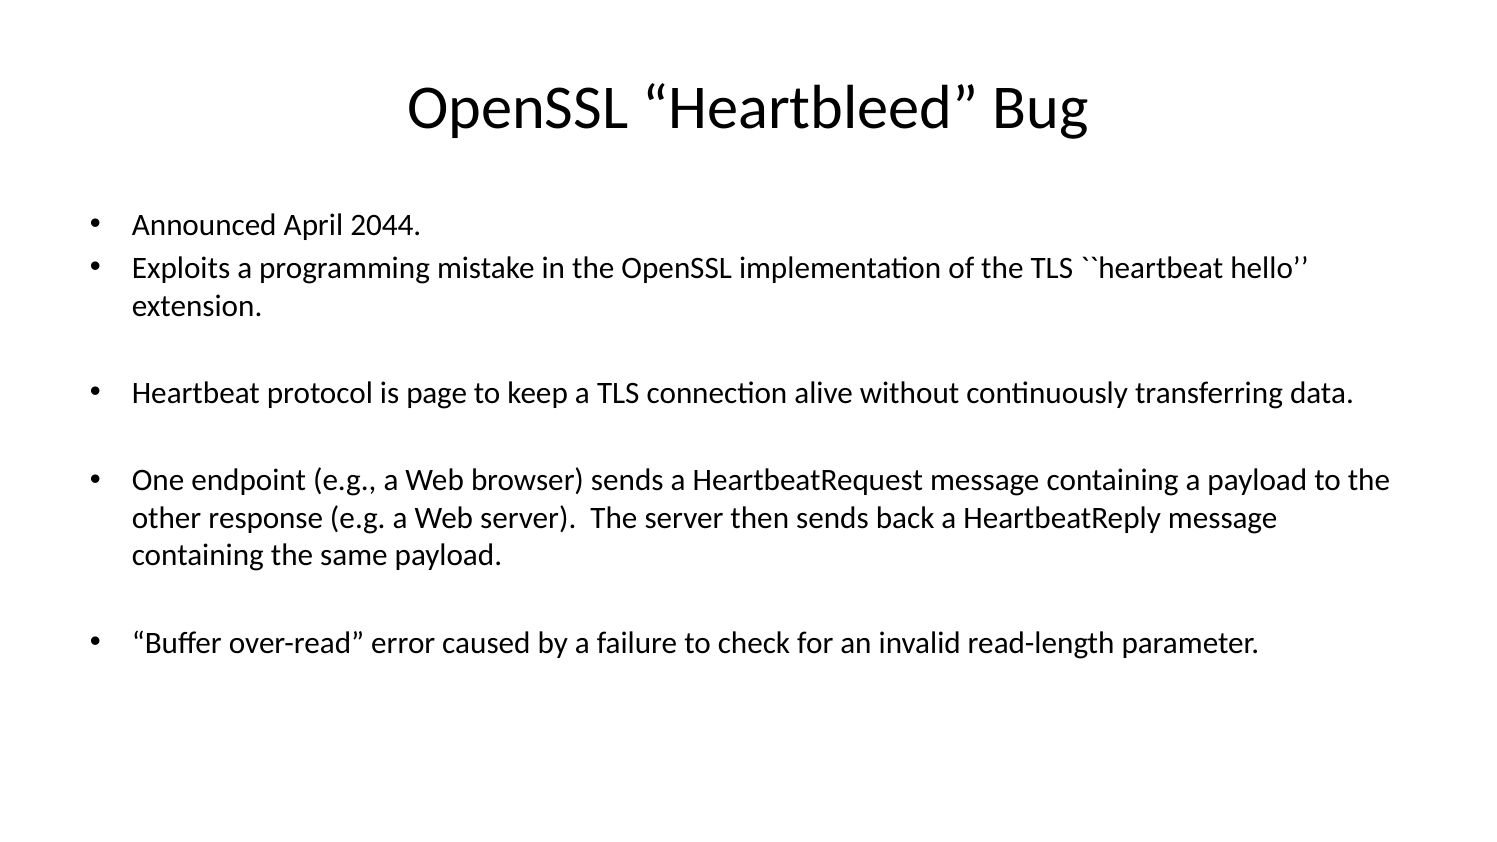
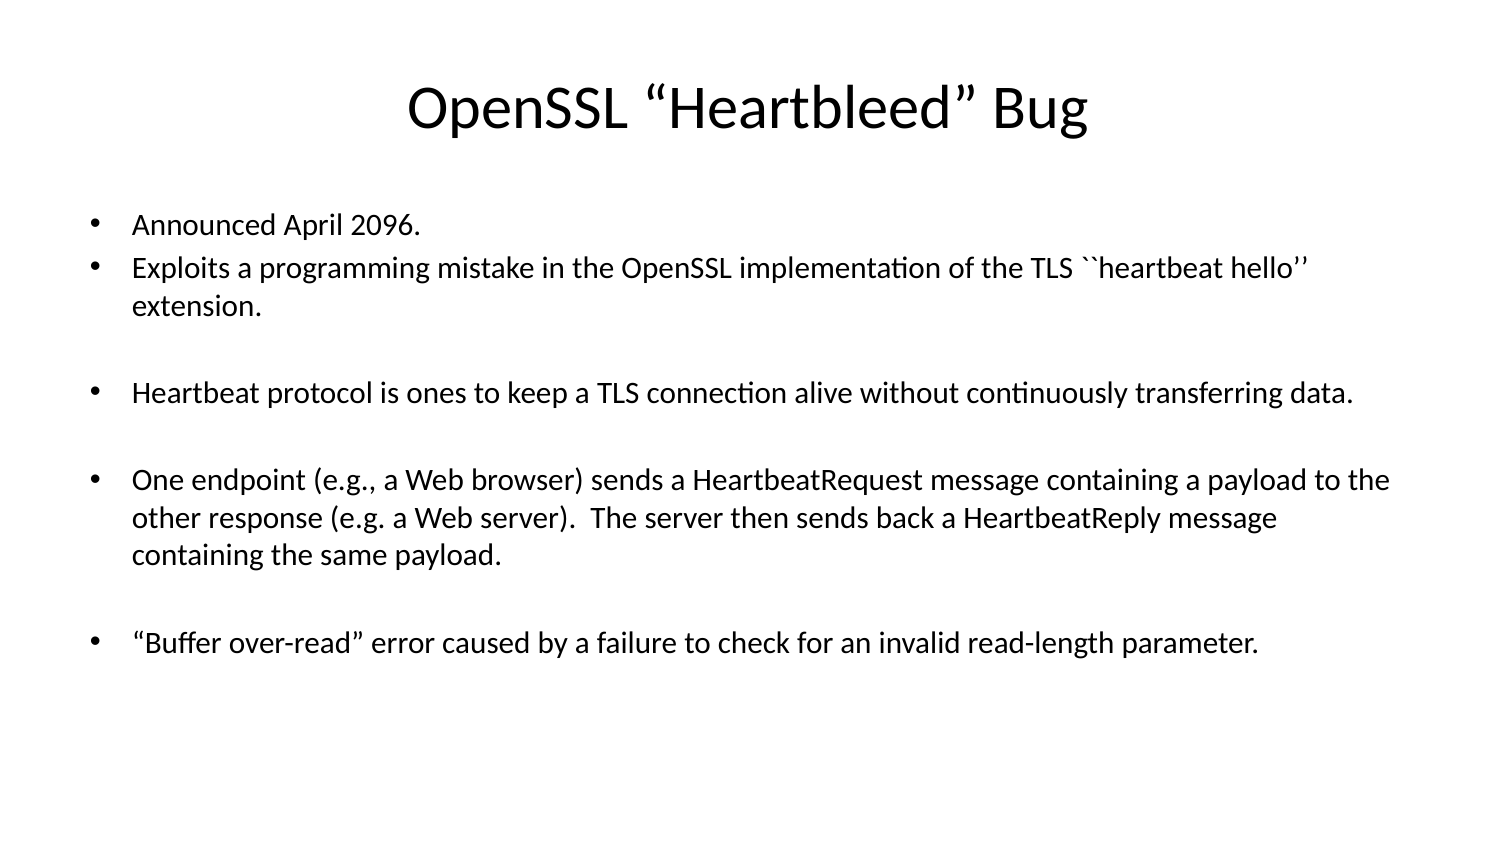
2044: 2044 -> 2096 (386, 225)
page: page -> ones (437, 393)
